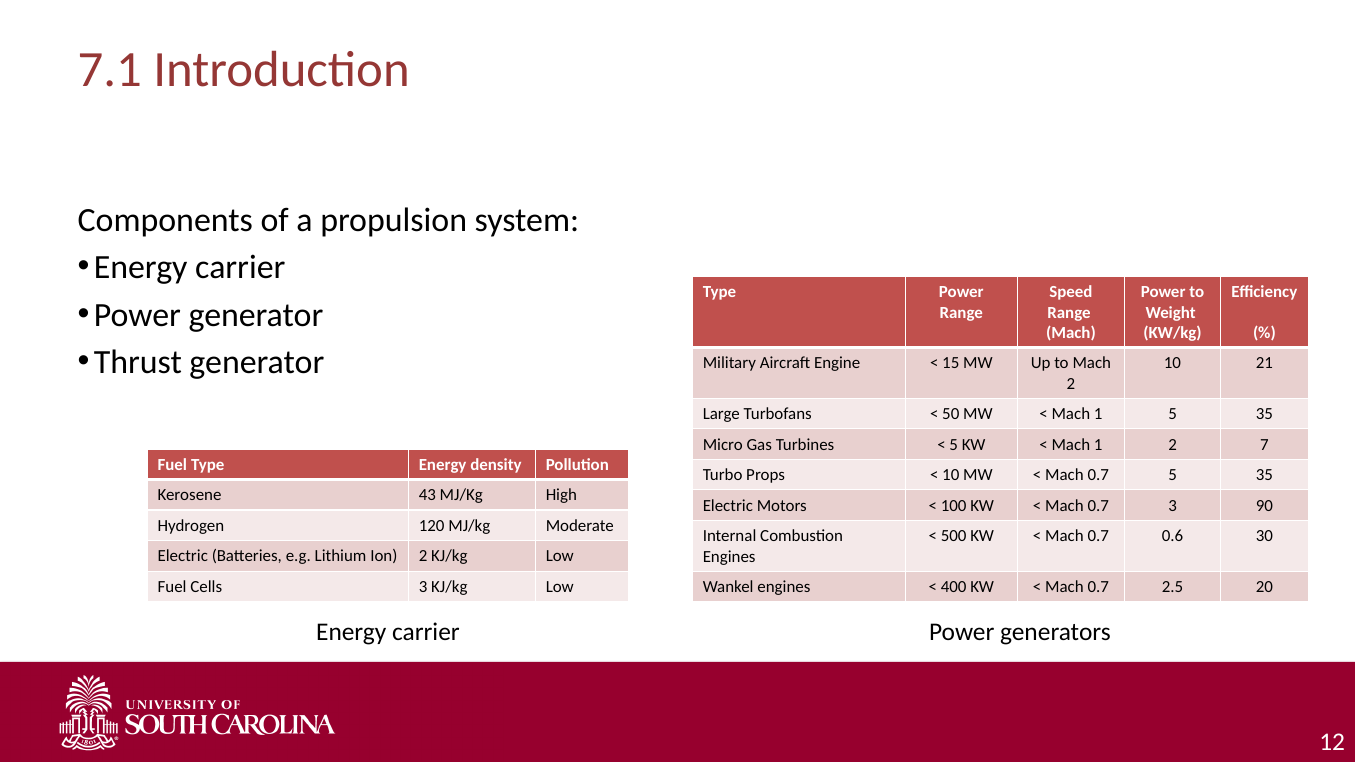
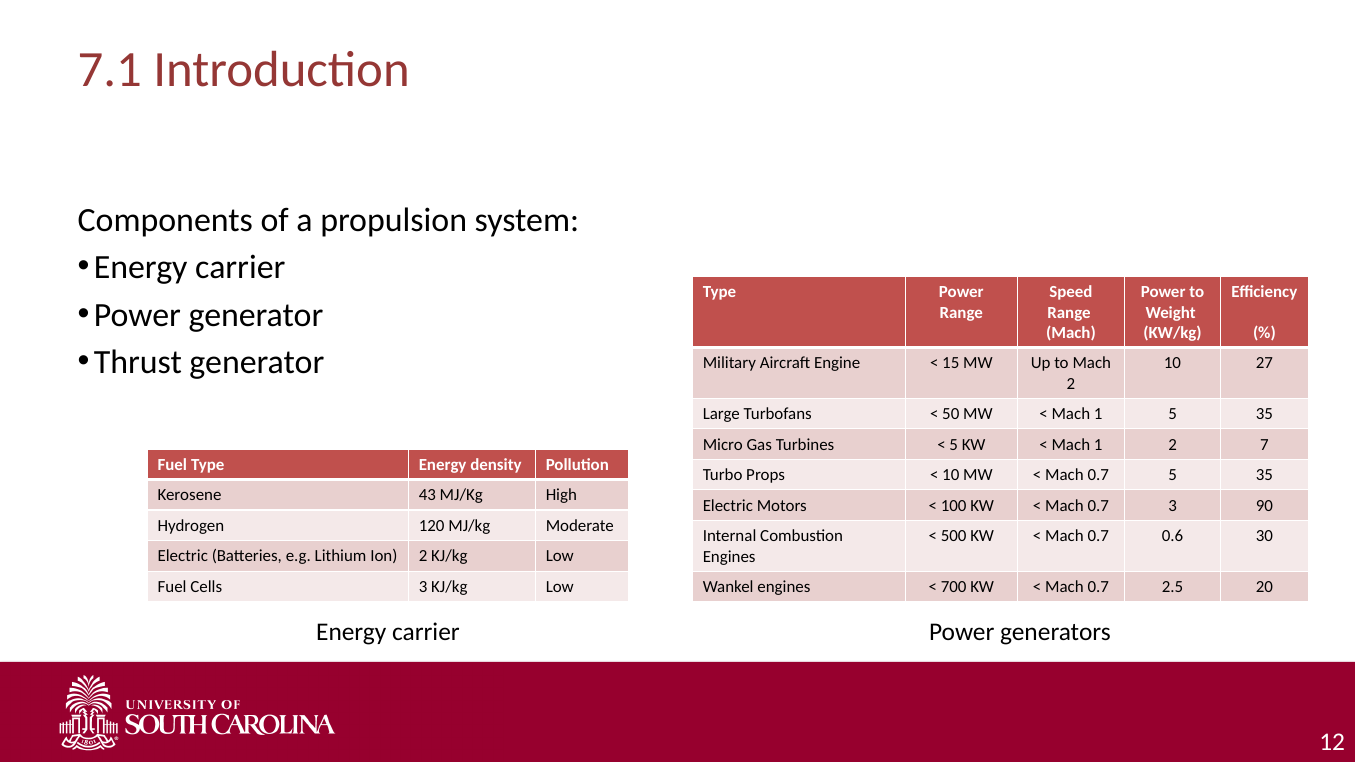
21: 21 -> 27 (1264, 363)
400: 400 -> 700 (954, 587)
